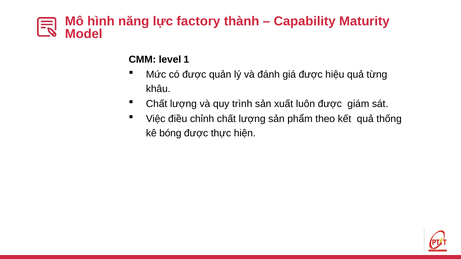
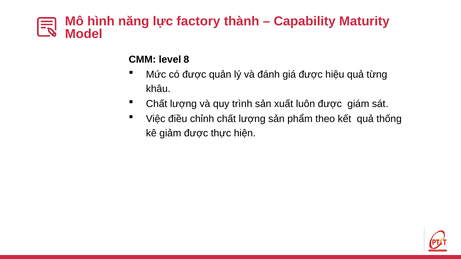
1: 1 -> 8 (186, 60)
bóng: bóng -> giảm (170, 134)
